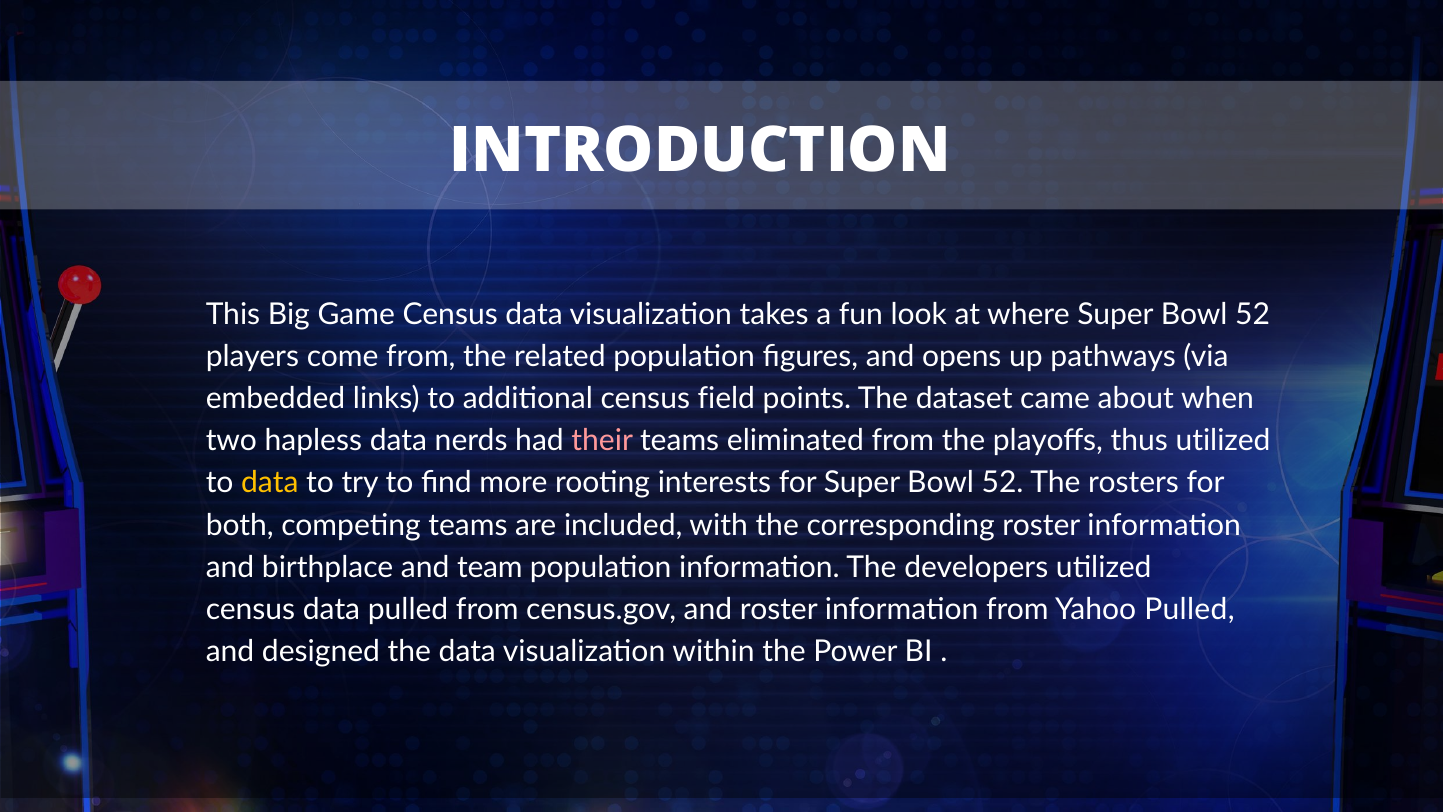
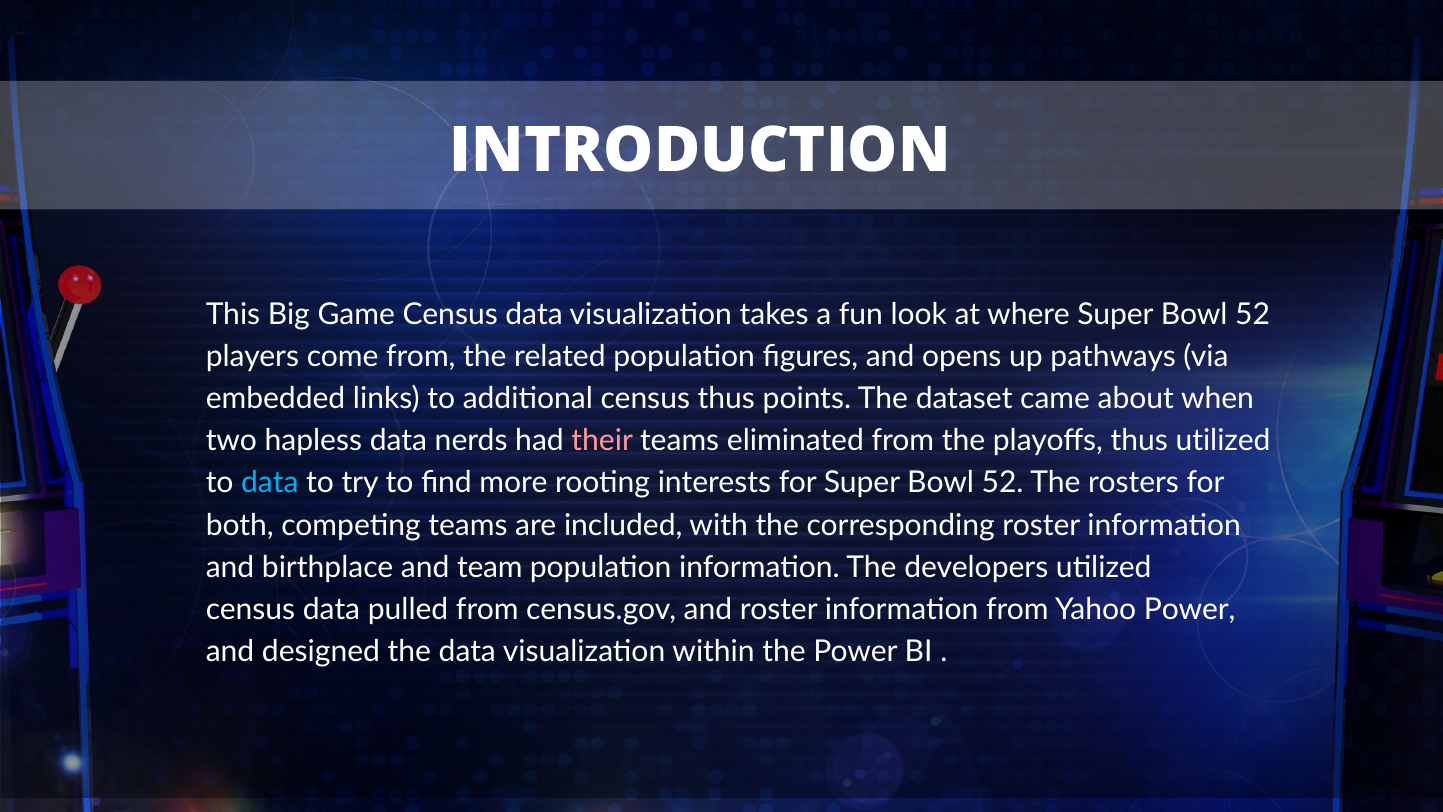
census field: field -> thus (726, 399)
data colour: yellow -> light blue (270, 483)
Yahoo Pulled: Pulled -> Power (1190, 609)
